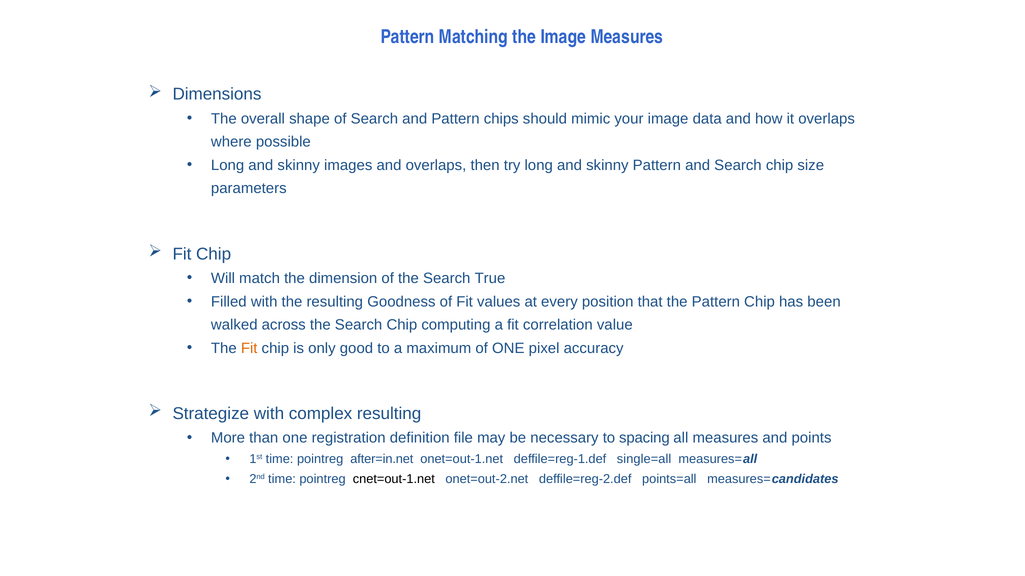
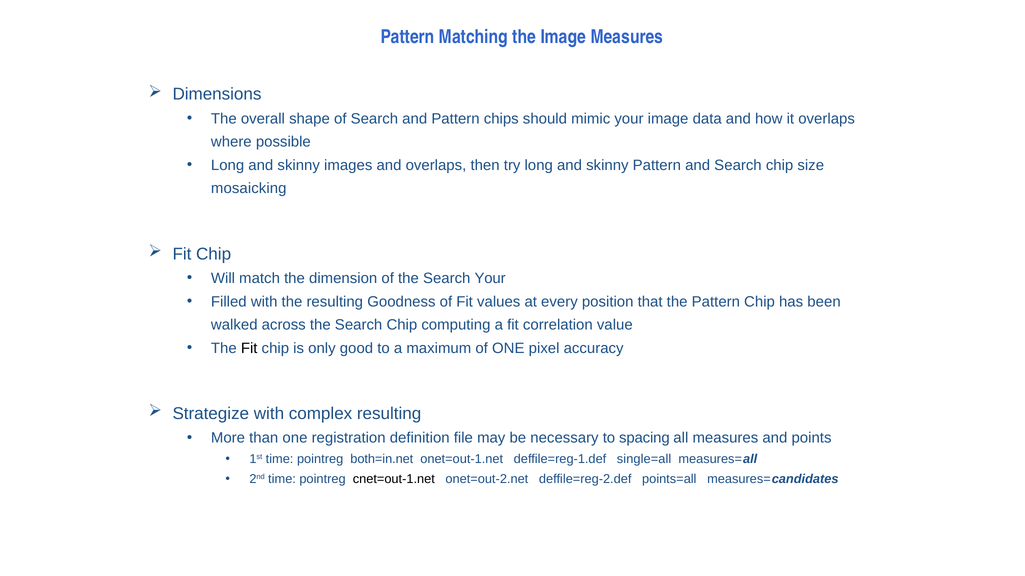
parameters: parameters -> mosaicking (249, 189)
Search True: True -> Your (490, 279)
Fit colour: orange -> black (249, 349)
after=in.net: after=in.net -> both=in.net (382, 460)
